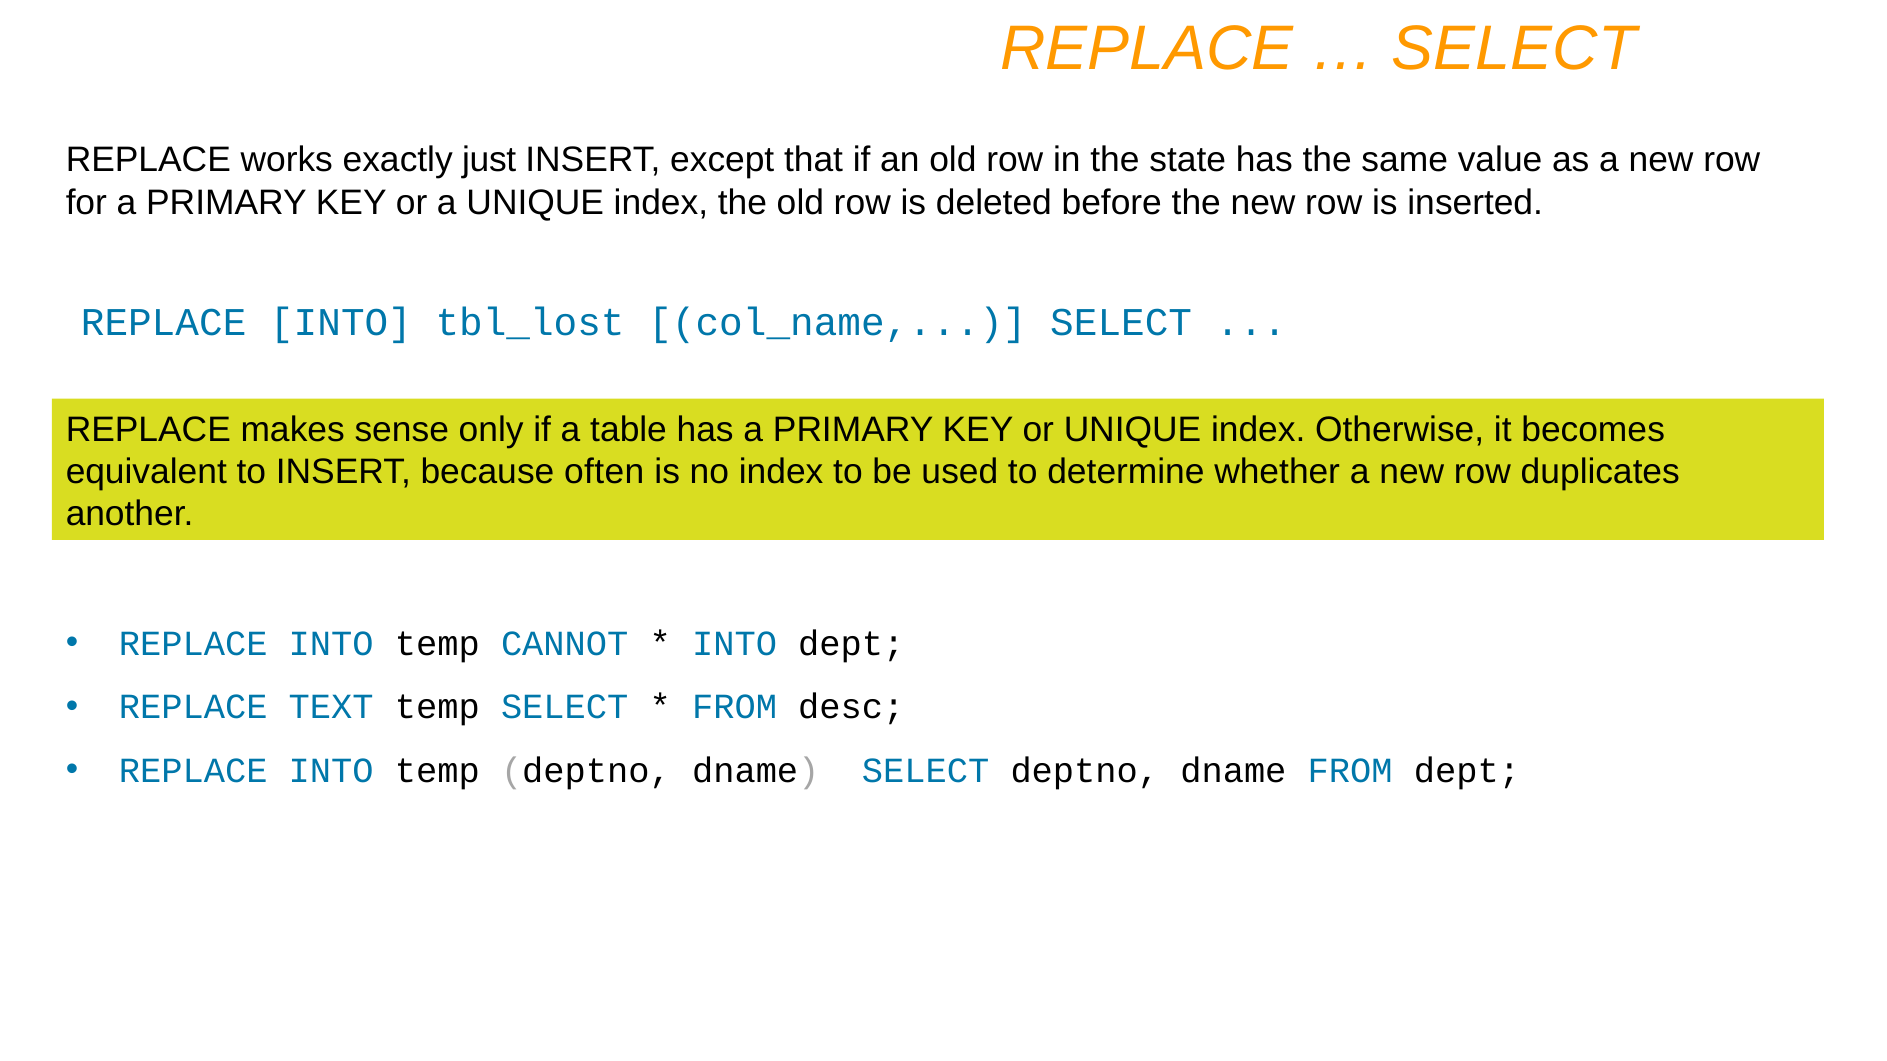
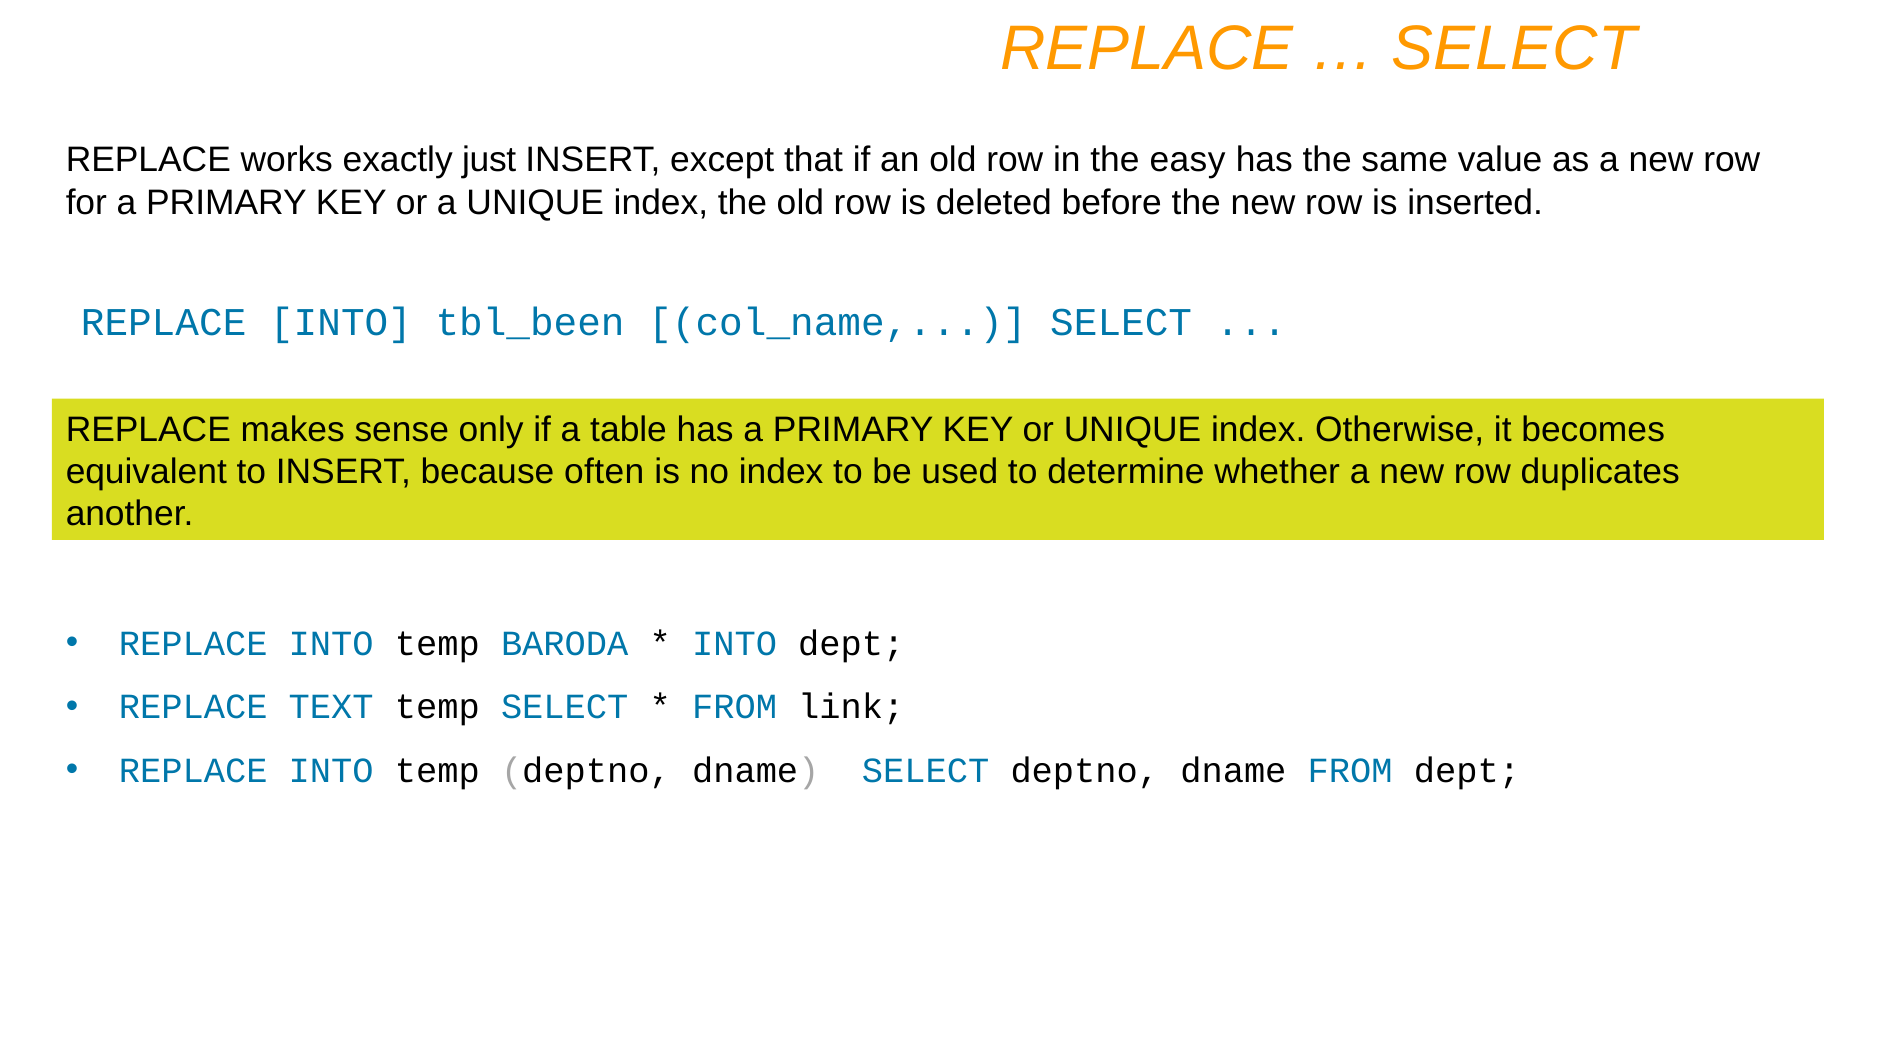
state: state -> easy (1188, 160)
tbl_lost: tbl_lost -> tbl_been (530, 322)
CANNOT: CANNOT -> BARODA (565, 644)
desc: desc -> link (851, 708)
